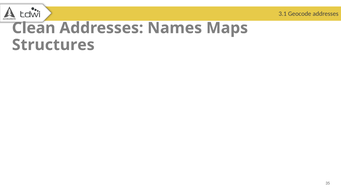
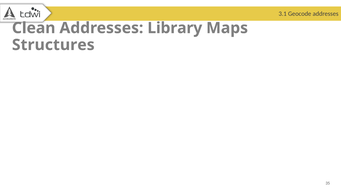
Names: Names -> Library (175, 28)
